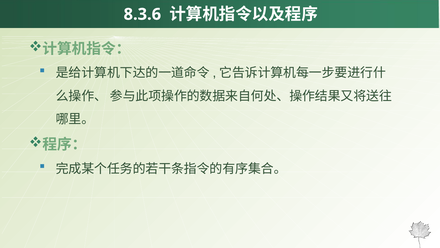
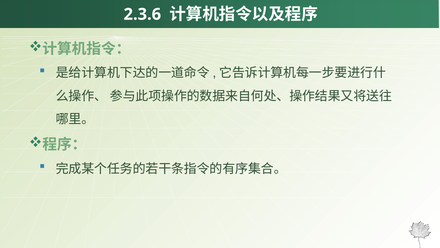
8.3.6: 8.3.6 -> 2.3.6 (142, 14)
